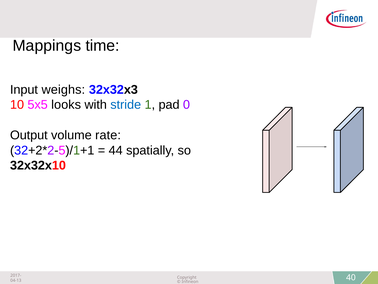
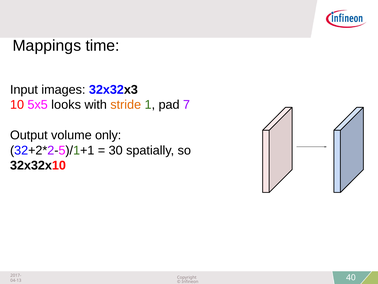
weighs: weighs -> images (63, 90)
stride colour: blue -> orange (126, 105)
0: 0 -> 7 (186, 105)
rate: rate -> only (108, 135)
44: 44 -> 30 (116, 150)
